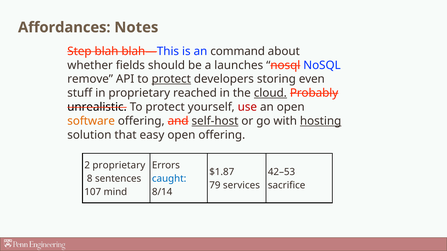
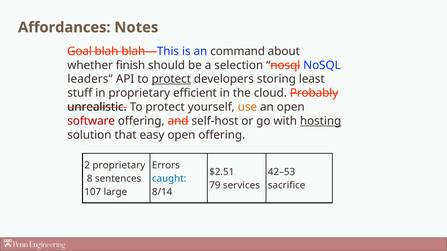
Step: Step -> Goal (79, 51)
fields: fields -> finish (130, 65)
launches: launches -> selection (239, 65)
remove: remove -> leaders (90, 79)
even: even -> least (312, 79)
reached: reached -> efficient (195, 93)
cloud underline: present -> none (270, 93)
use colour: red -> orange (247, 107)
software colour: orange -> red (91, 121)
self-host underline: present -> none (215, 121)
$1.87: $1.87 -> $2.51 (222, 172)
mind: mind -> large (115, 192)
